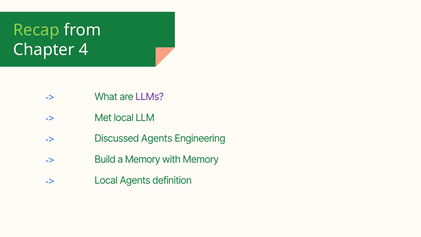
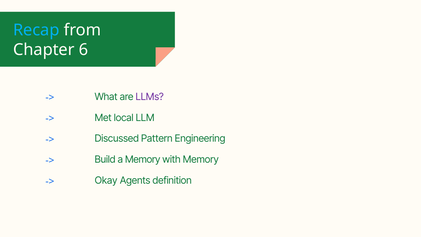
Recap colour: light green -> light blue (36, 30)
4: 4 -> 6 (84, 50)
Discussed Agents: Agents -> Pattern (157, 139)
Local: Local -> Okay (106, 180)
